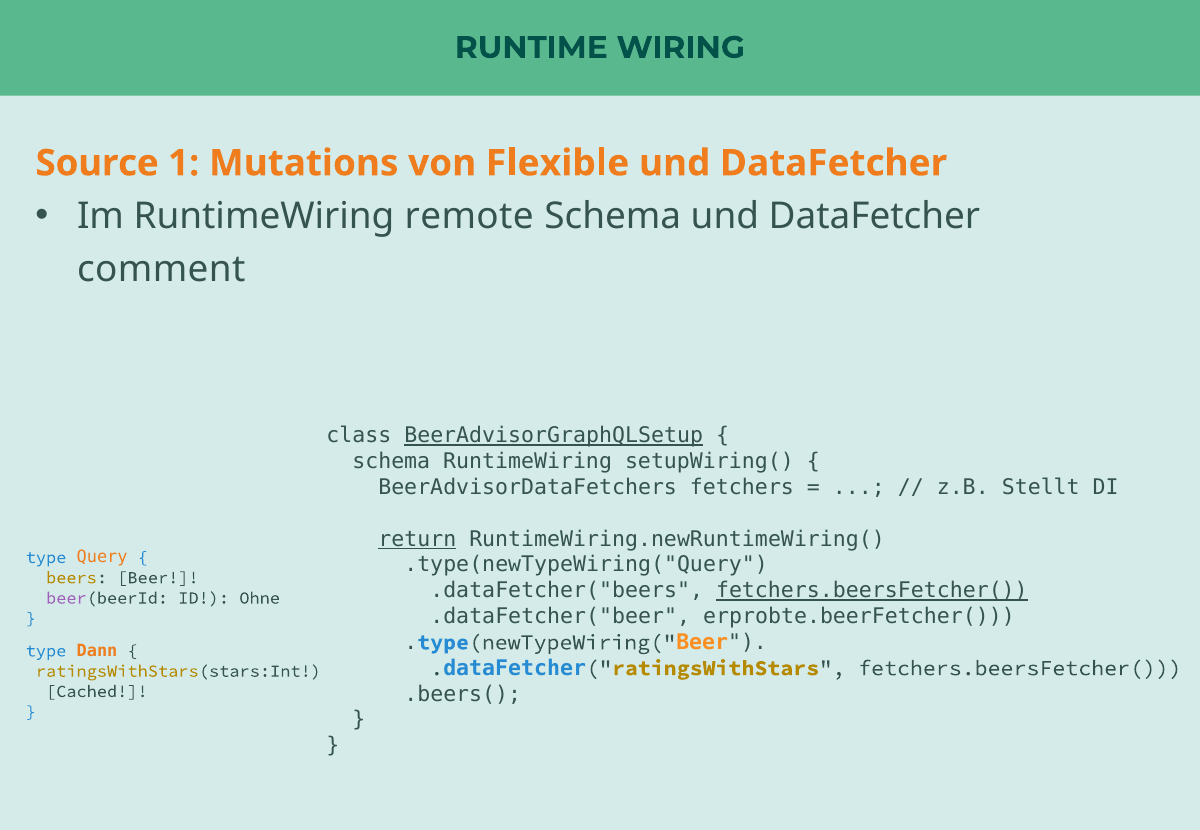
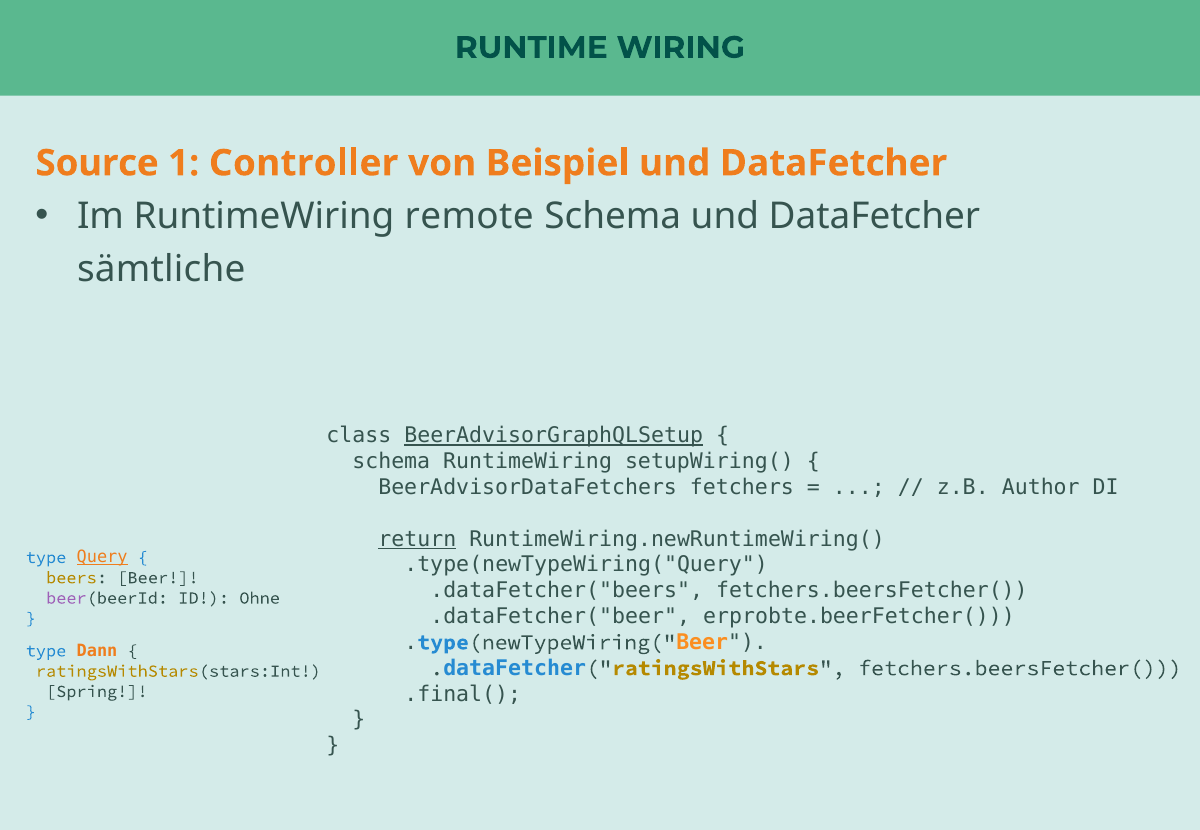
Mutations: Mutations -> Controller (304, 163)
Flexible: Flexible -> Beispiel (558, 163)
comment: comment -> sämtliche (161, 270)
Stellt: Stellt -> Author (1041, 488)
Query underline: none -> present (102, 558)
fetchers.beersFetcher( underline: present -> none (872, 591)
.beers(: .beers( -> .final( (463, 695)
Cached: Cached -> Spring (97, 692)
